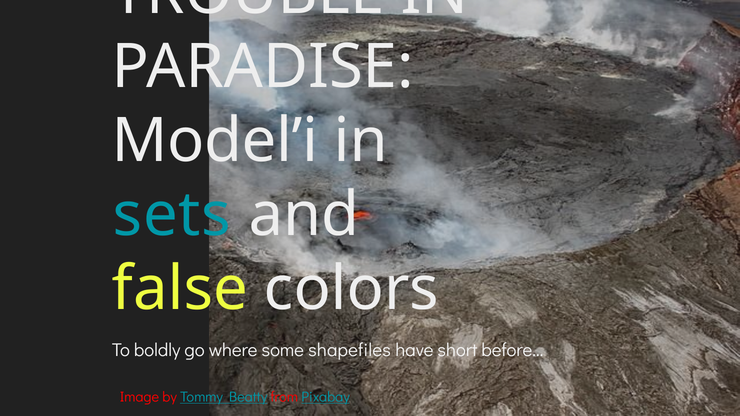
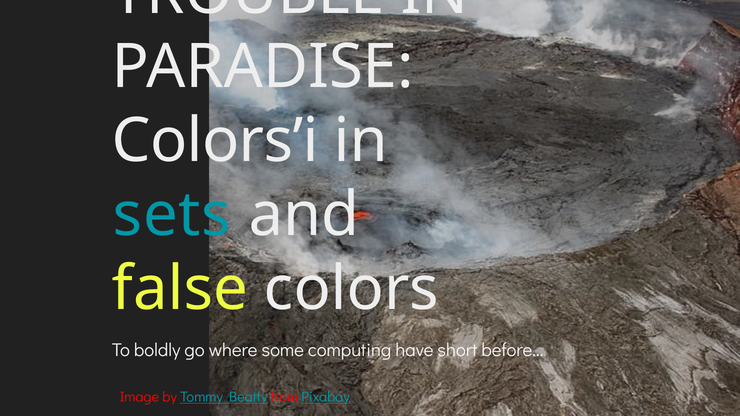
Model’i: Model’i -> Colors’i (215, 141)
shapefiles: shapefiles -> computing (350, 351)
